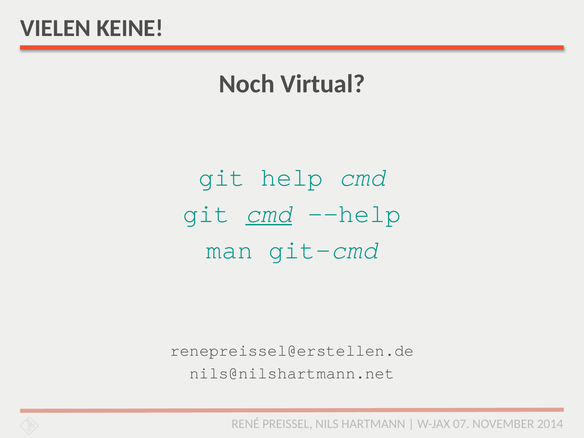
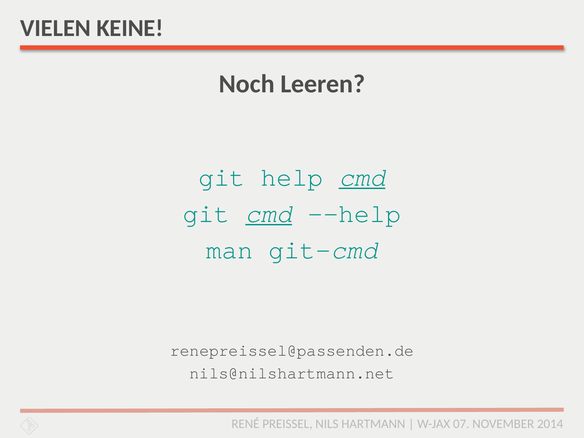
Virtual: Virtual -> Leeren (323, 84)
cmd underline: none -> present (362, 177)
renepreissel@erstellen.de: renepreissel@erstellen.de -> renepreissel@passenden.de (292, 351)
